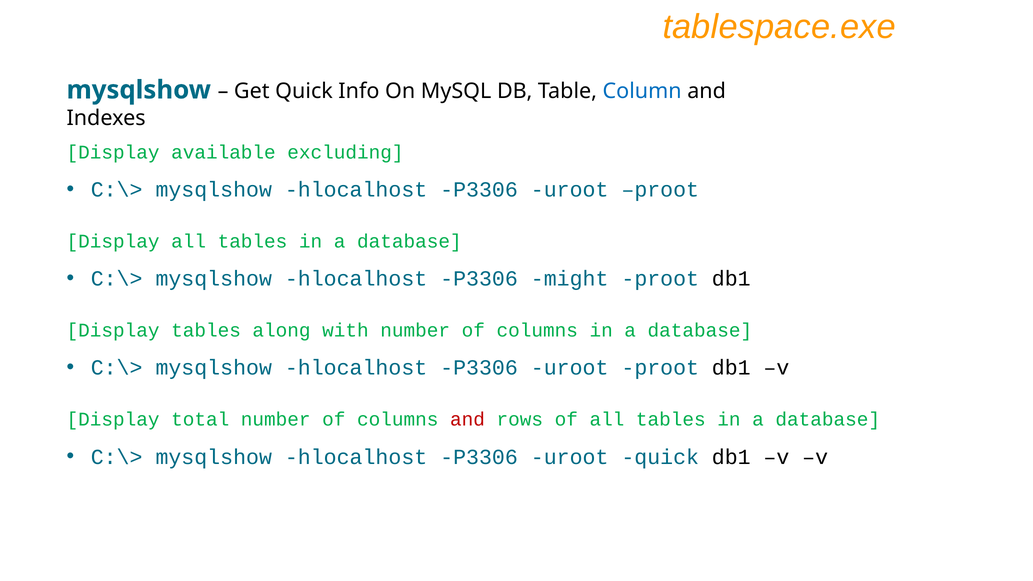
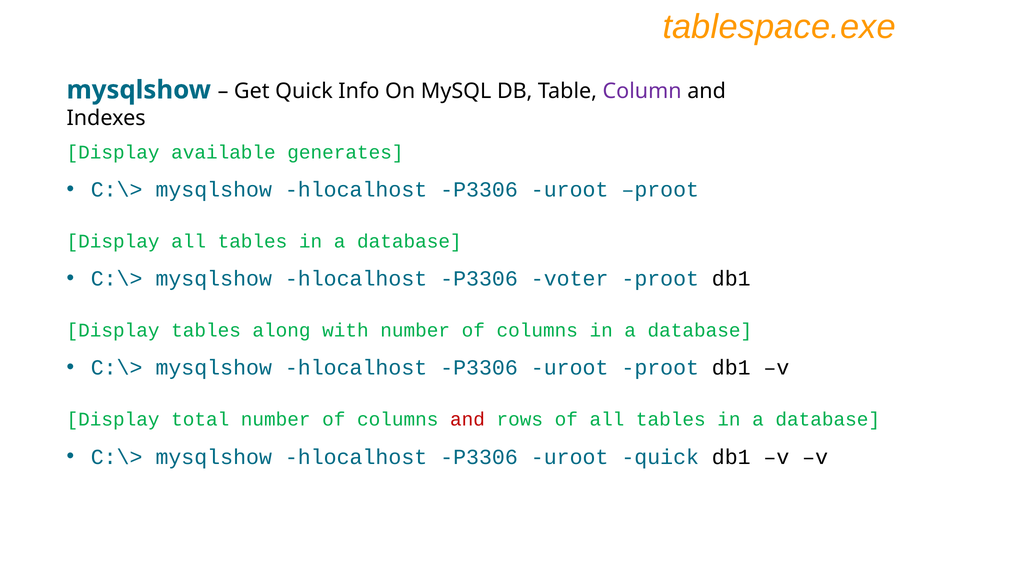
Column colour: blue -> purple (642, 91)
excluding: excluding -> generates (345, 152)
might: might -> voter (570, 279)
